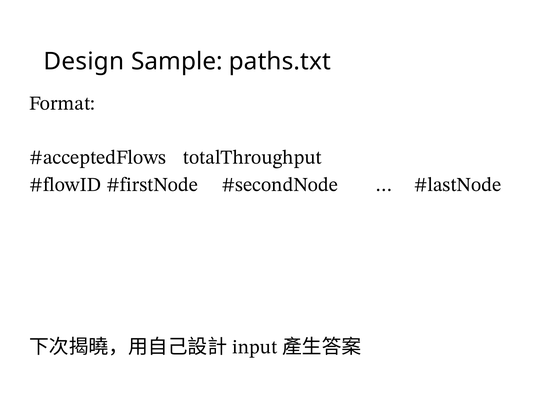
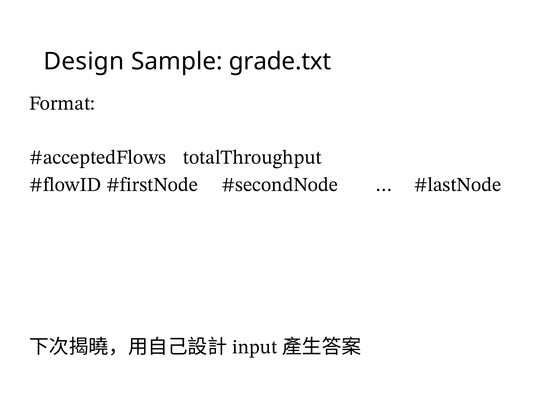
paths.txt: paths.txt -> grade.txt (280, 61)
